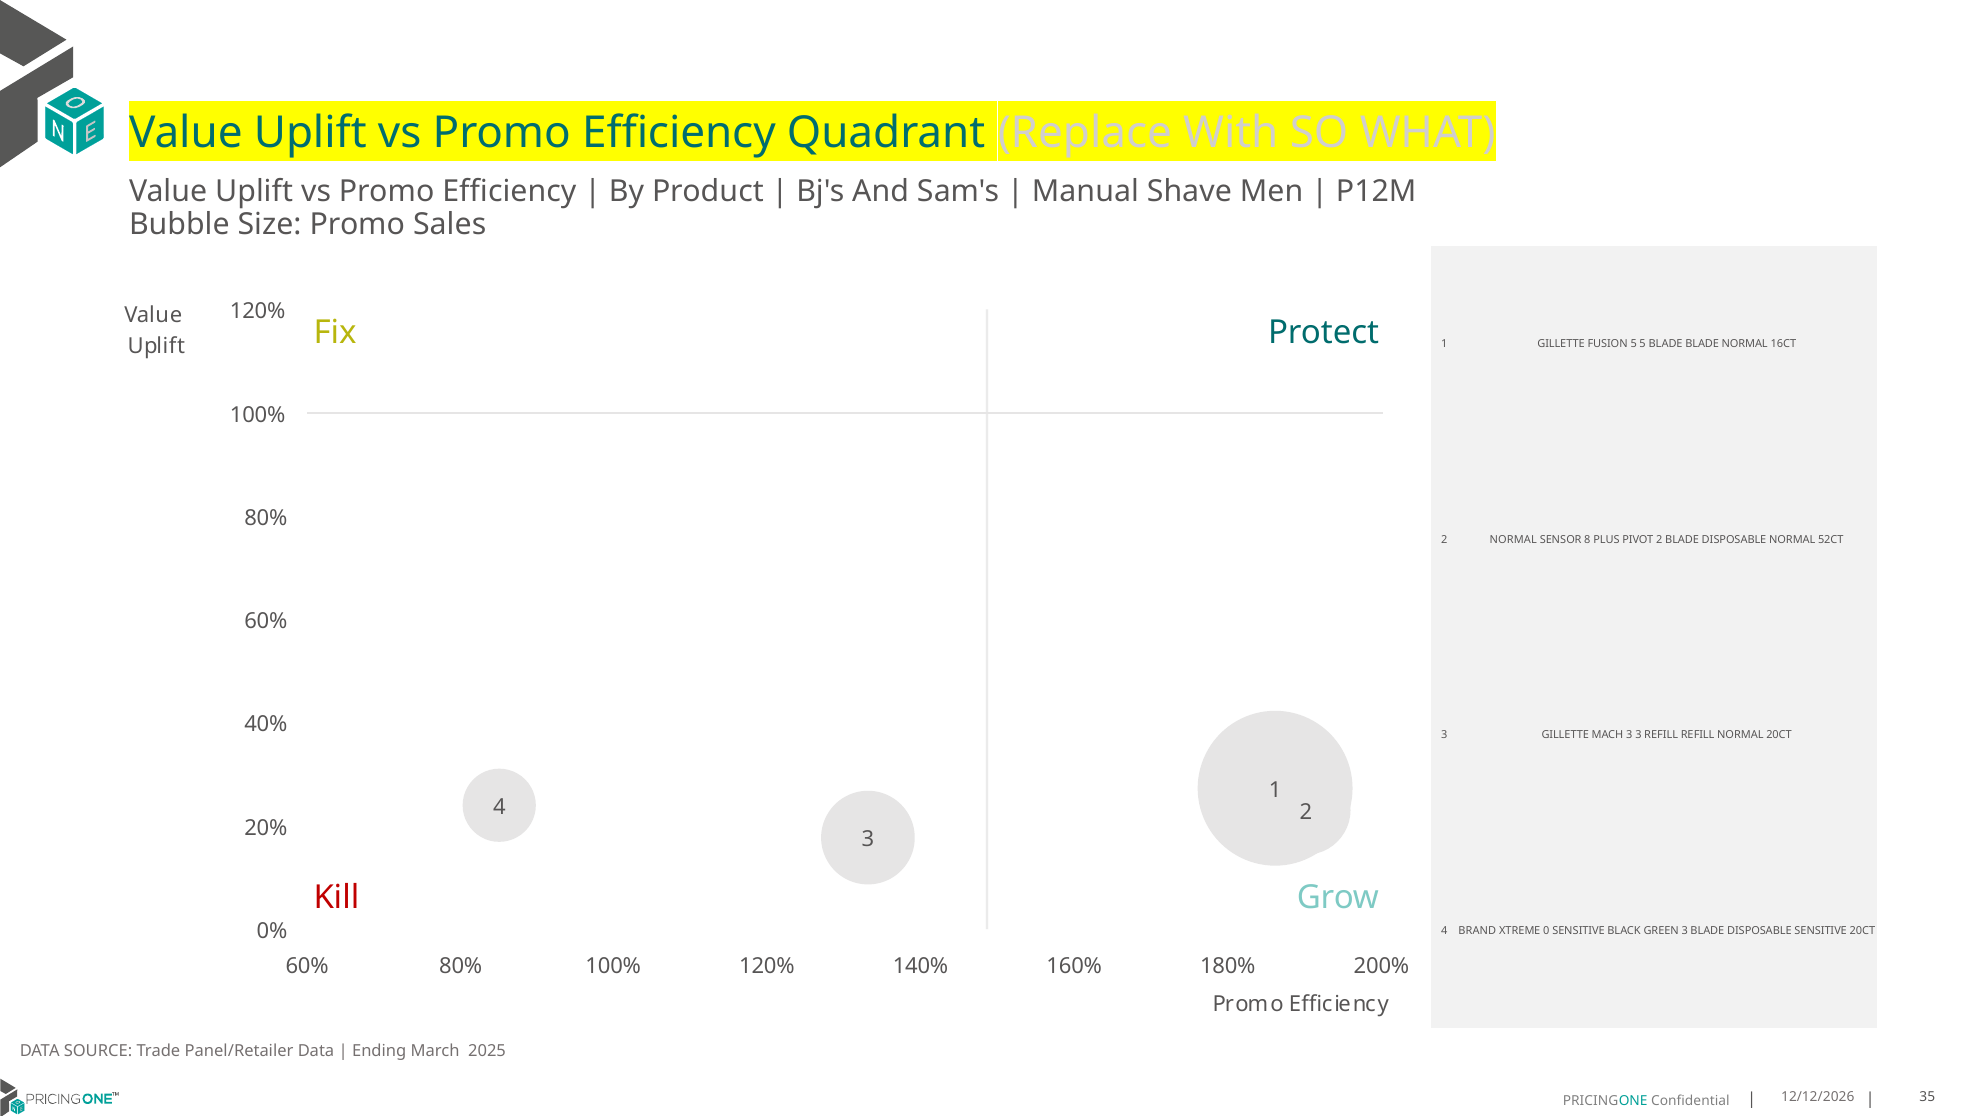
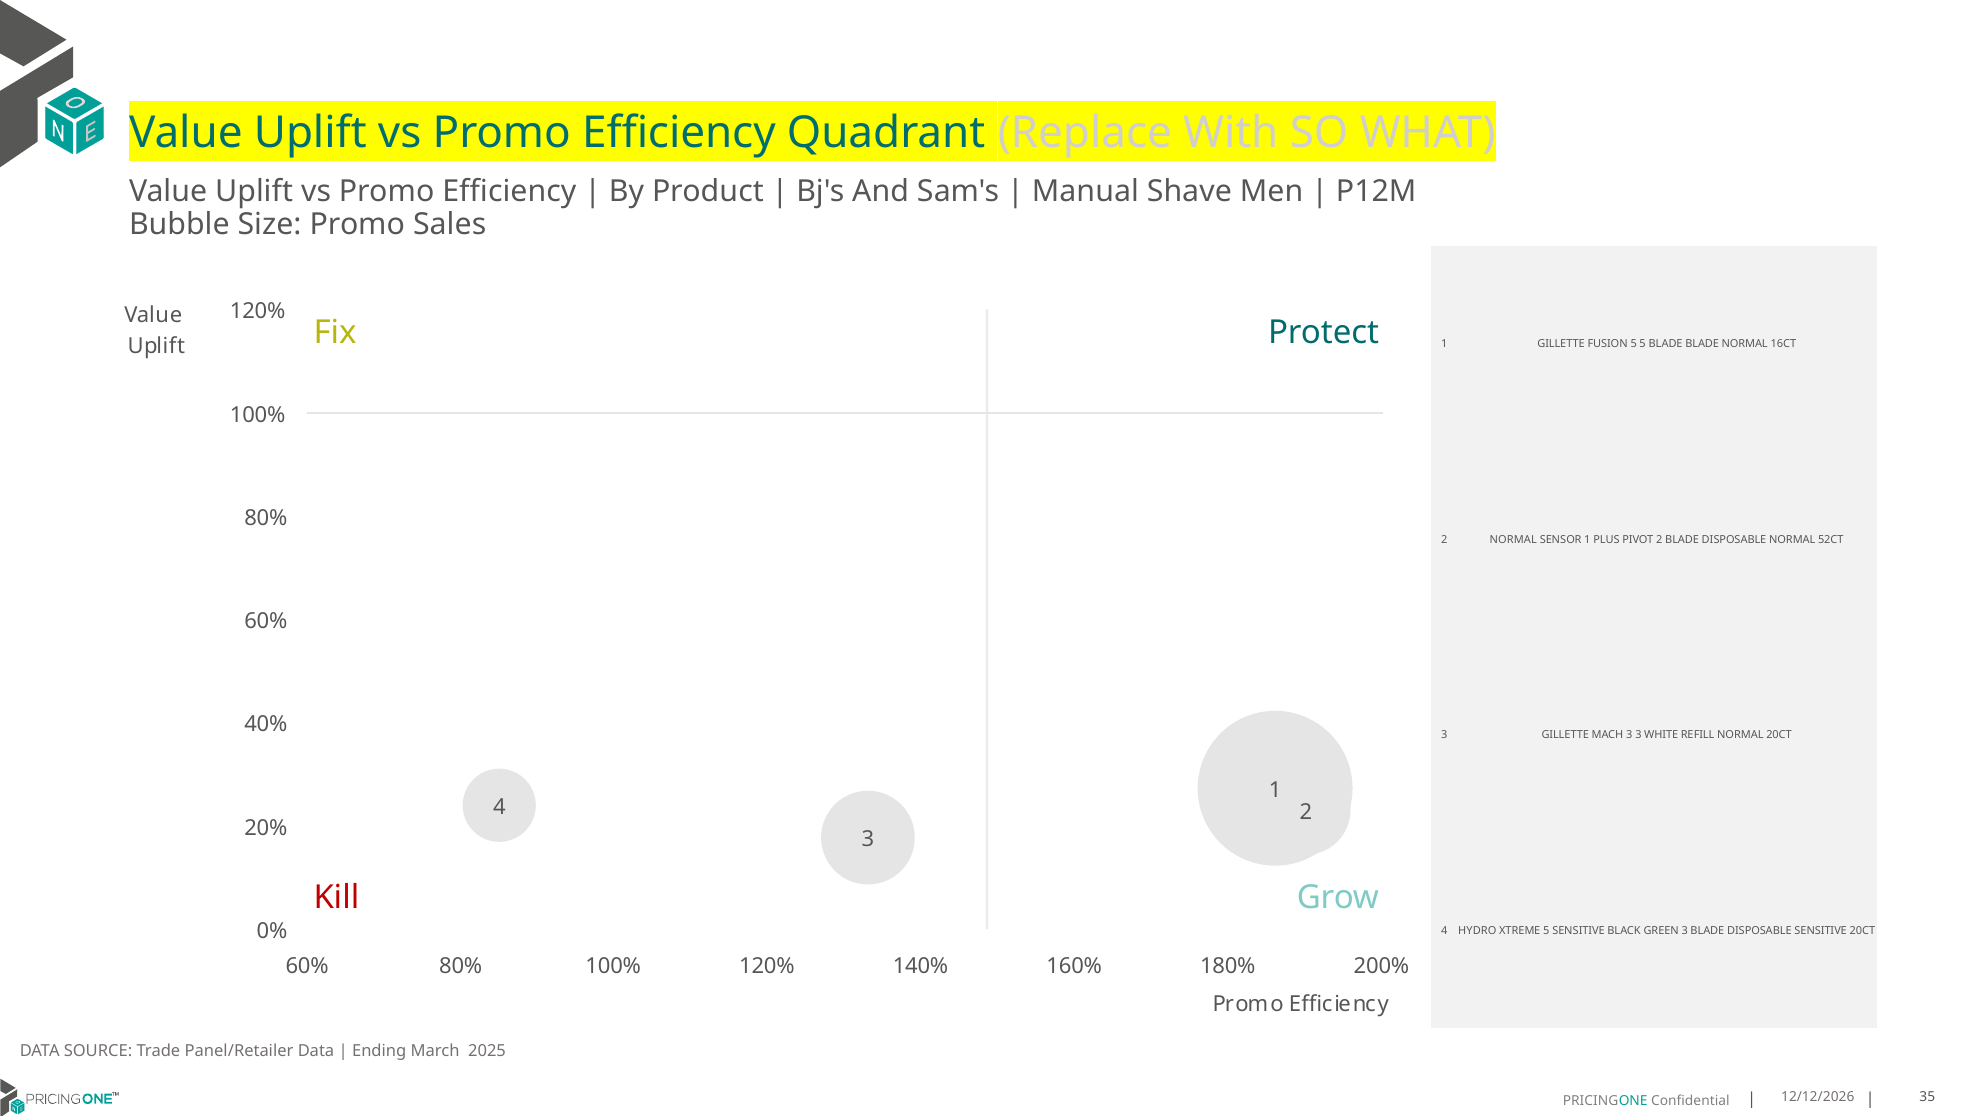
SENSOR 8: 8 -> 1 (1587, 539)
3 REFILL: REFILL -> WHITE (1661, 735)
BRAND: BRAND -> HYDRO (1477, 931)
XTREME 0: 0 -> 5 (1546, 931)
